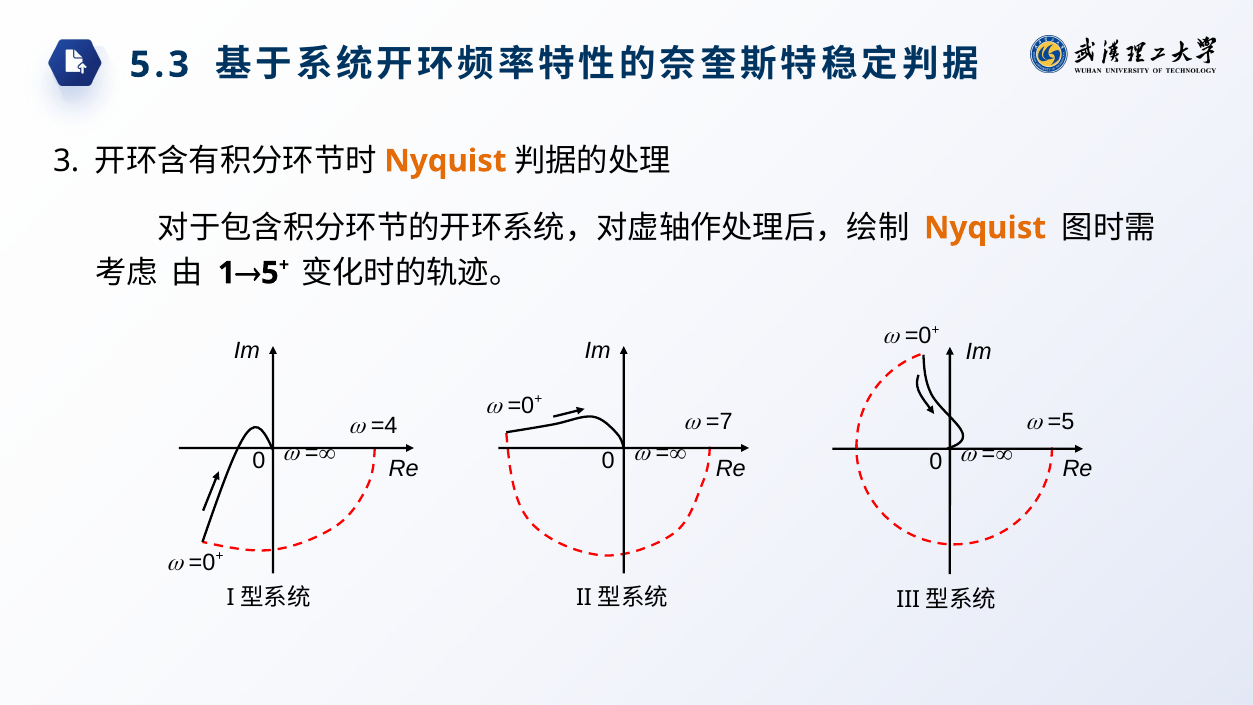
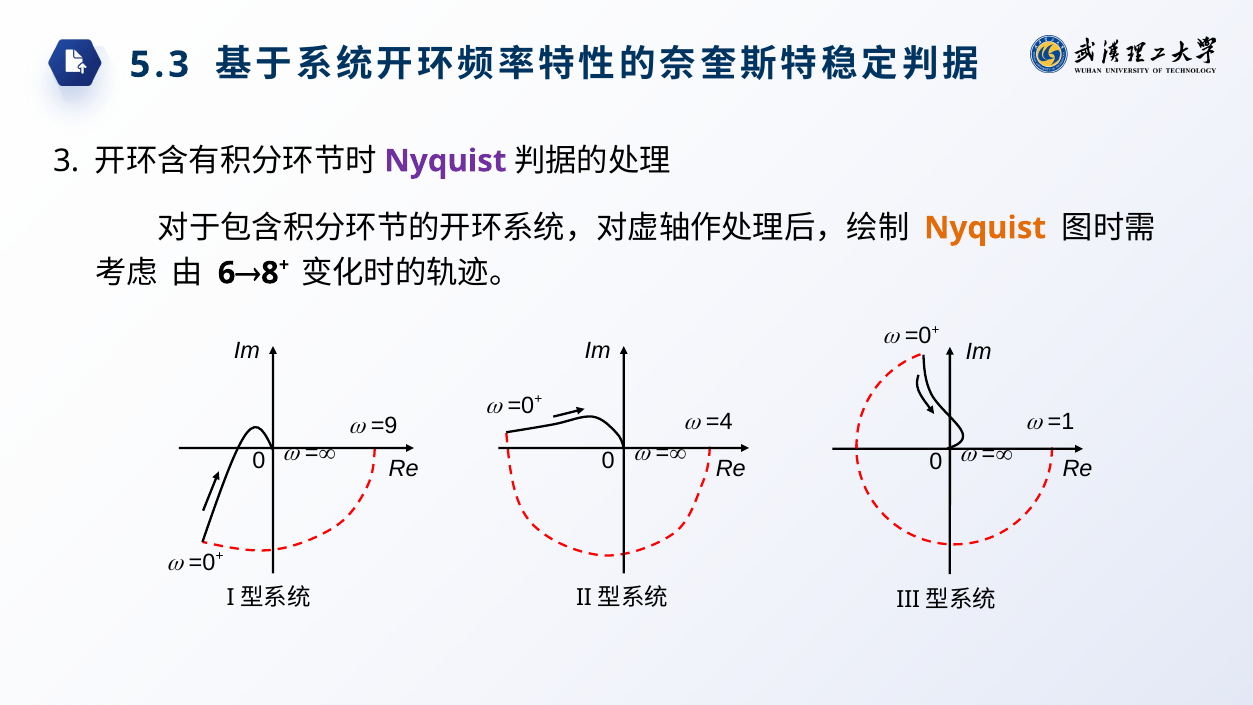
Nyquist colour: orange -> purple (445, 161)
1: 1 -> 6 (227, 273)
5: 5 -> 8 (270, 273)
=7: =7 -> =4 (719, 421)
=5: =5 -> =1 (1061, 422)
=4: =4 -> =9 (384, 426)
